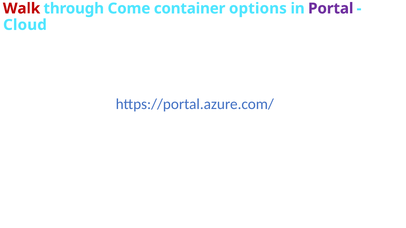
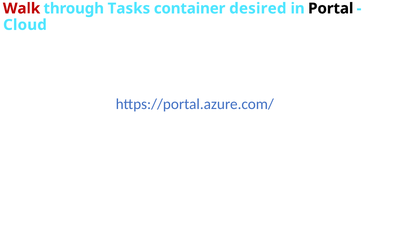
Come: Come -> Tasks (129, 8)
options: options -> desired (258, 8)
Portal colour: purple -> black (331, 8)
